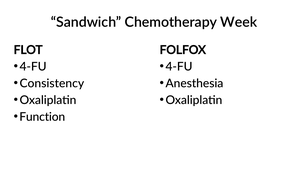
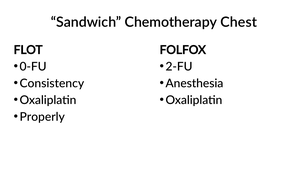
Week: Week -> Chest (239, 22)
4-FU: 4-FU -> 0-FU (33, 67)
4-FU: 4-FU -> 2-FU (179, 67)
Function: Function -> Properly (42, 117)
